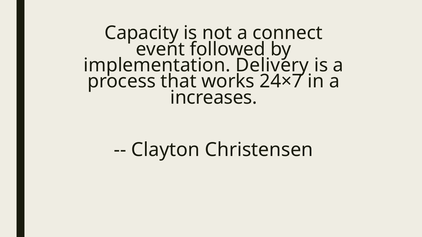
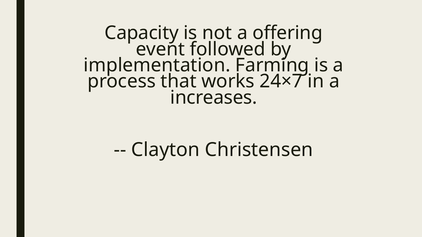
connect: connect -> offering (288, 33)
Delivery: Delivery -> Farming (272, 65)
